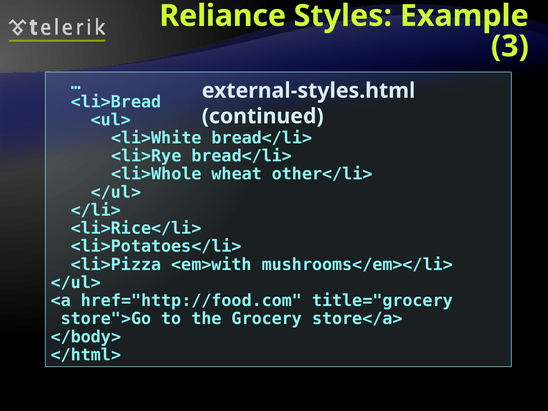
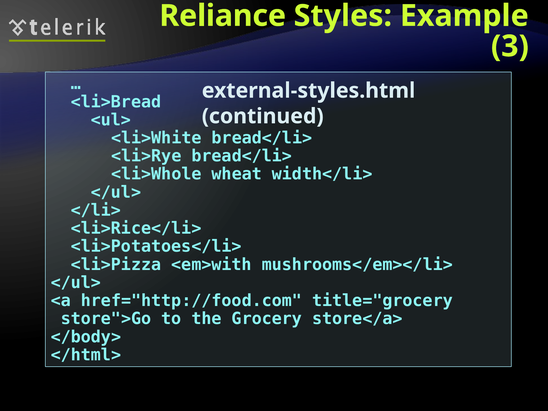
other</li>: other</li> -> width</li> (322, 174)
